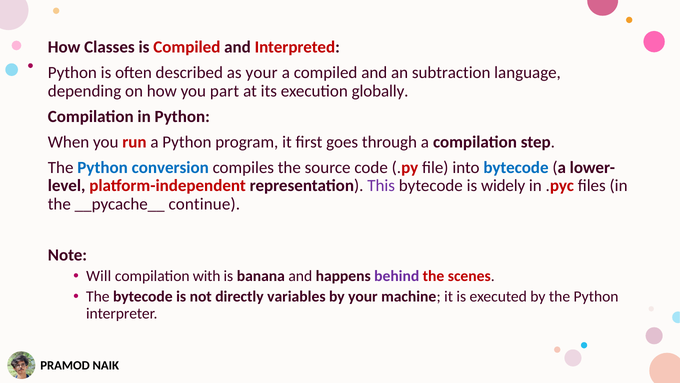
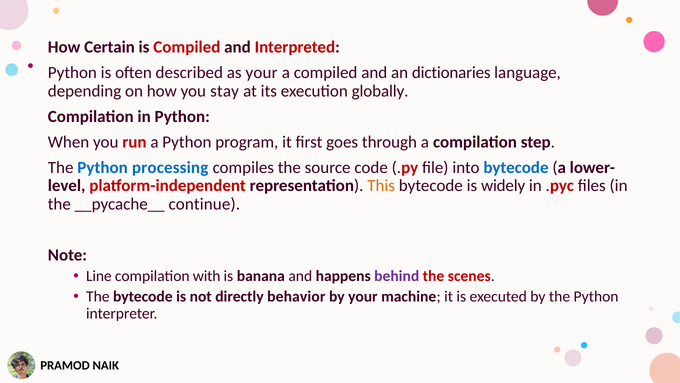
Classes: Classes -> Certain (110, 47)
subtraction: subtraction -> dictionaries (451, 73)
part: part -> stay (225, 91)
conversion: conversion -> processing (170, 167)
This colour: purple -> orange (381, 186)
Will: Will -> Line (99, 276)
variables: variables -> behavior (296, 296)
